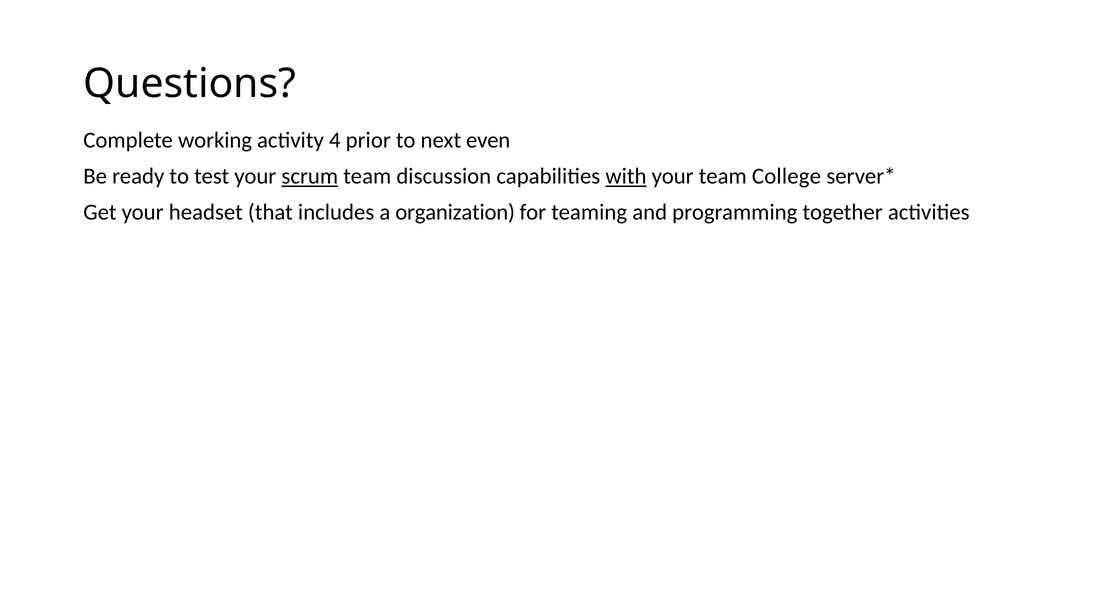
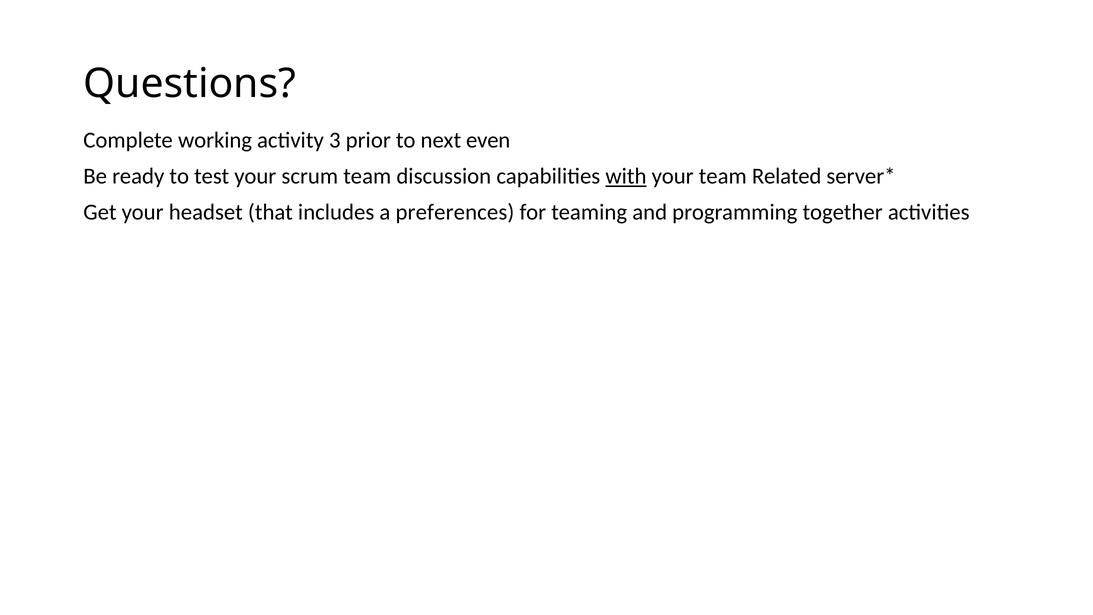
4: 4 -> 3 (335, 140)
scrum underline: present -> none (310, 176)
College: College -> Related (787, 176)
organization: organization -> preferences (455, 212)
